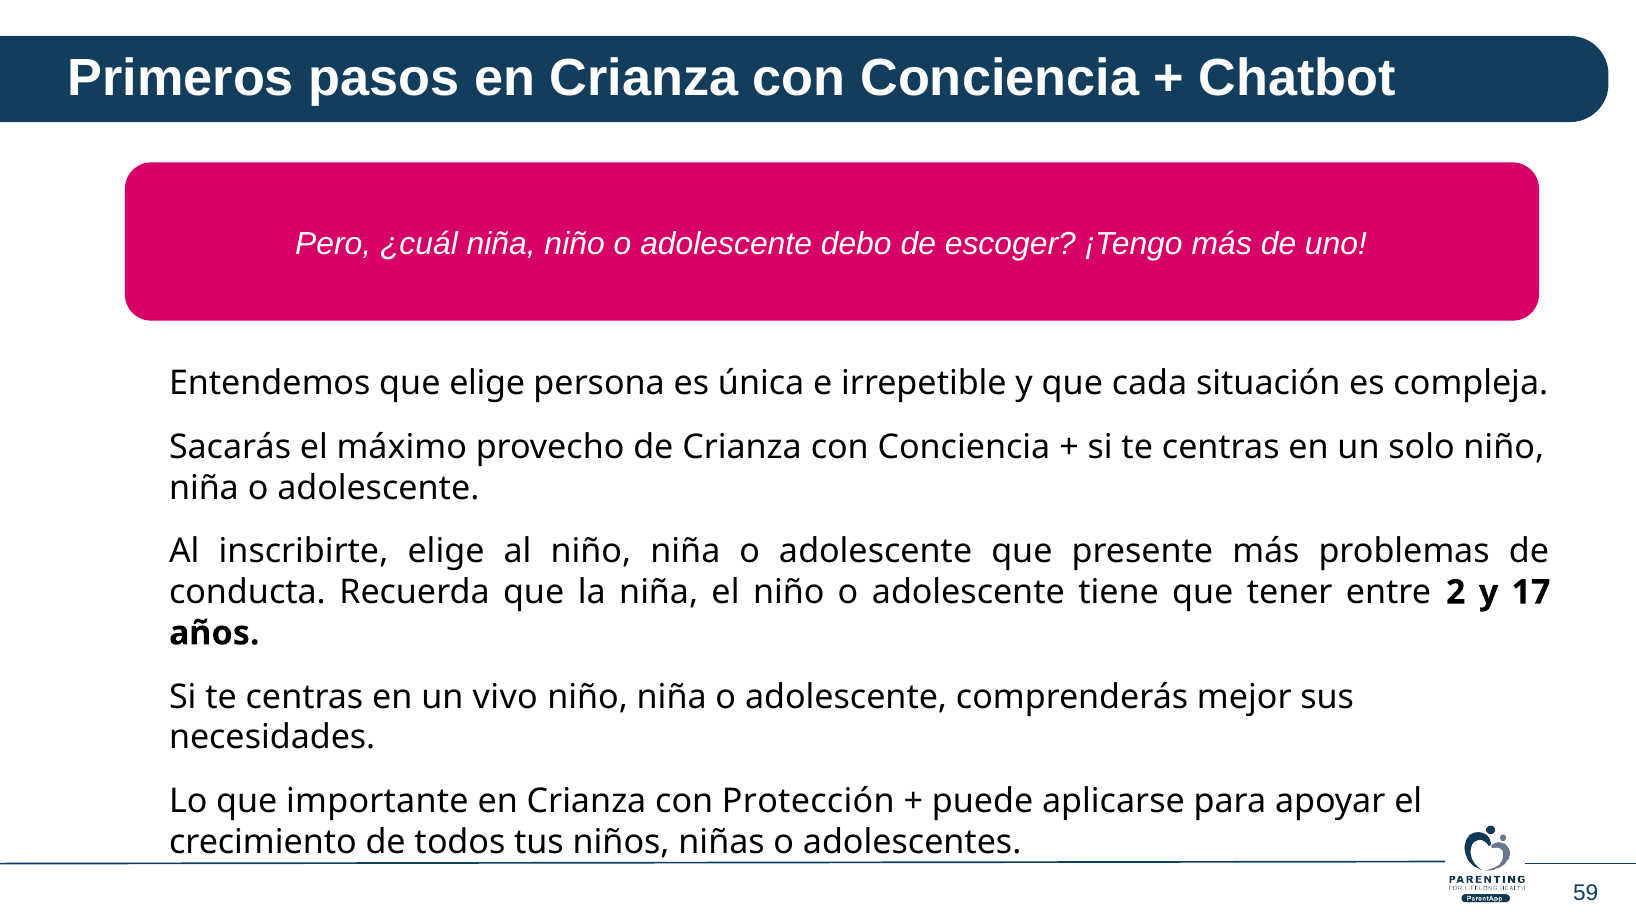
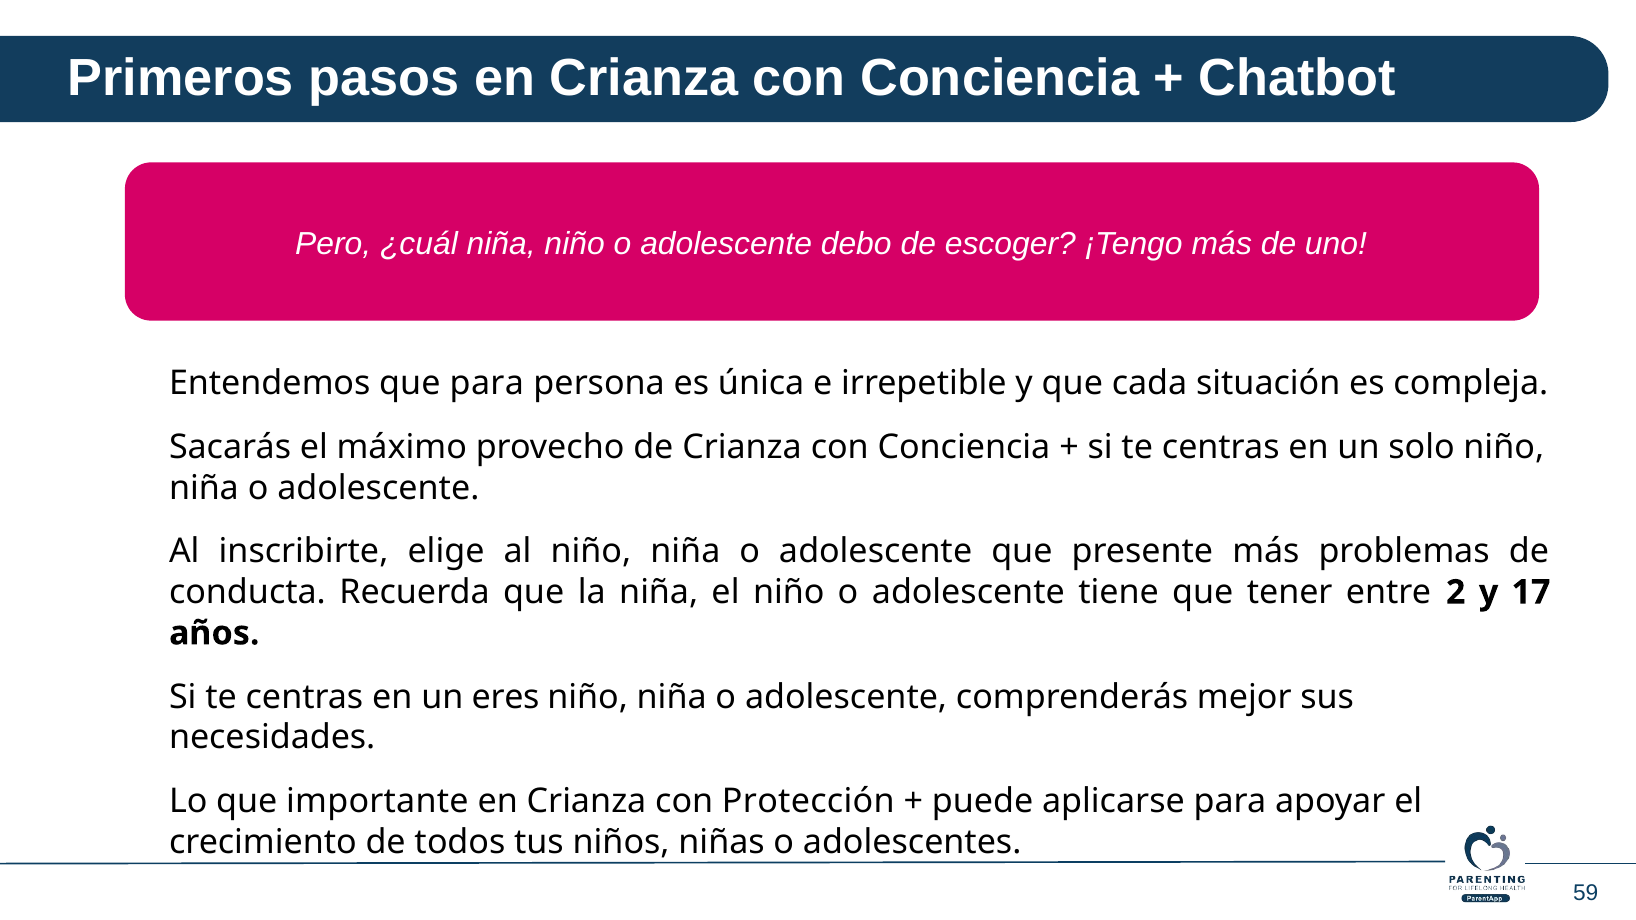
que elige: elige -> para (487, 383)
vivo: vivo -> eres (506, 697)
